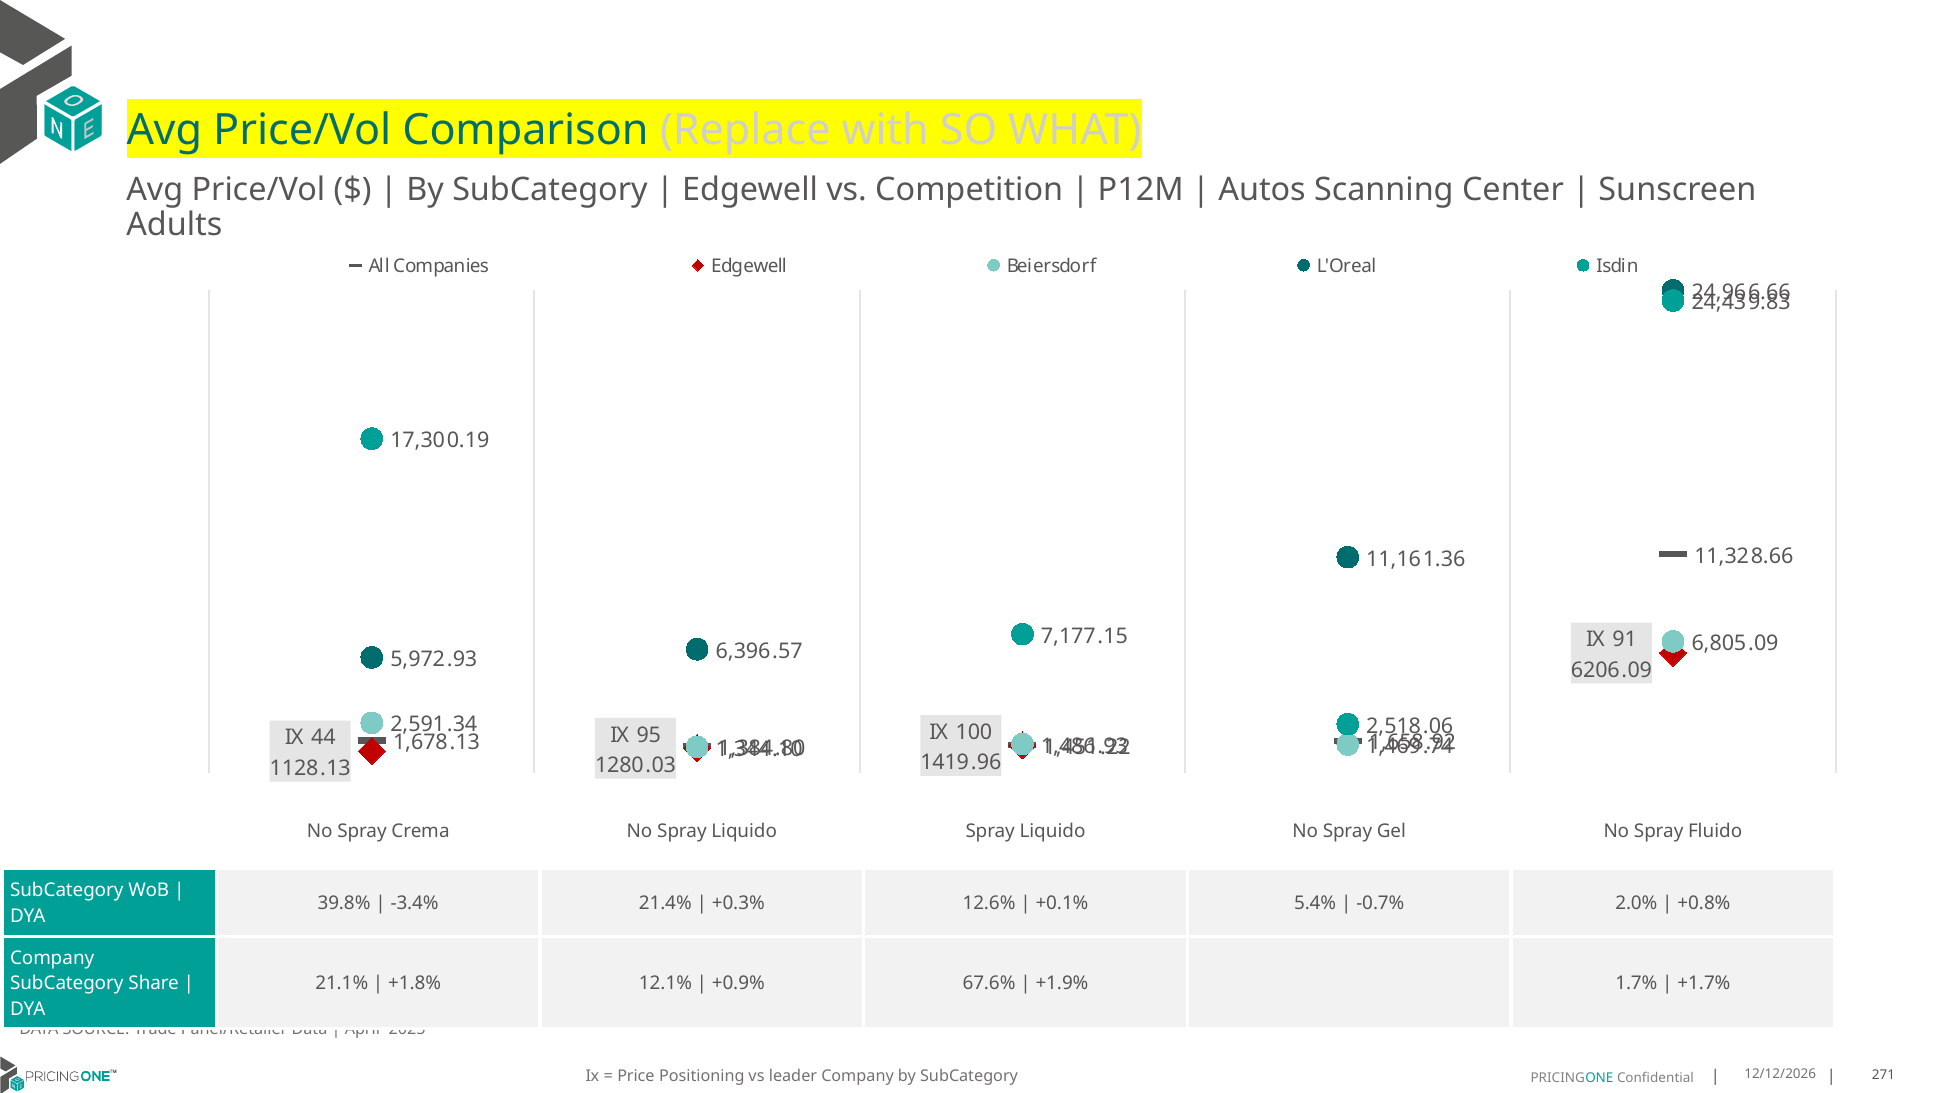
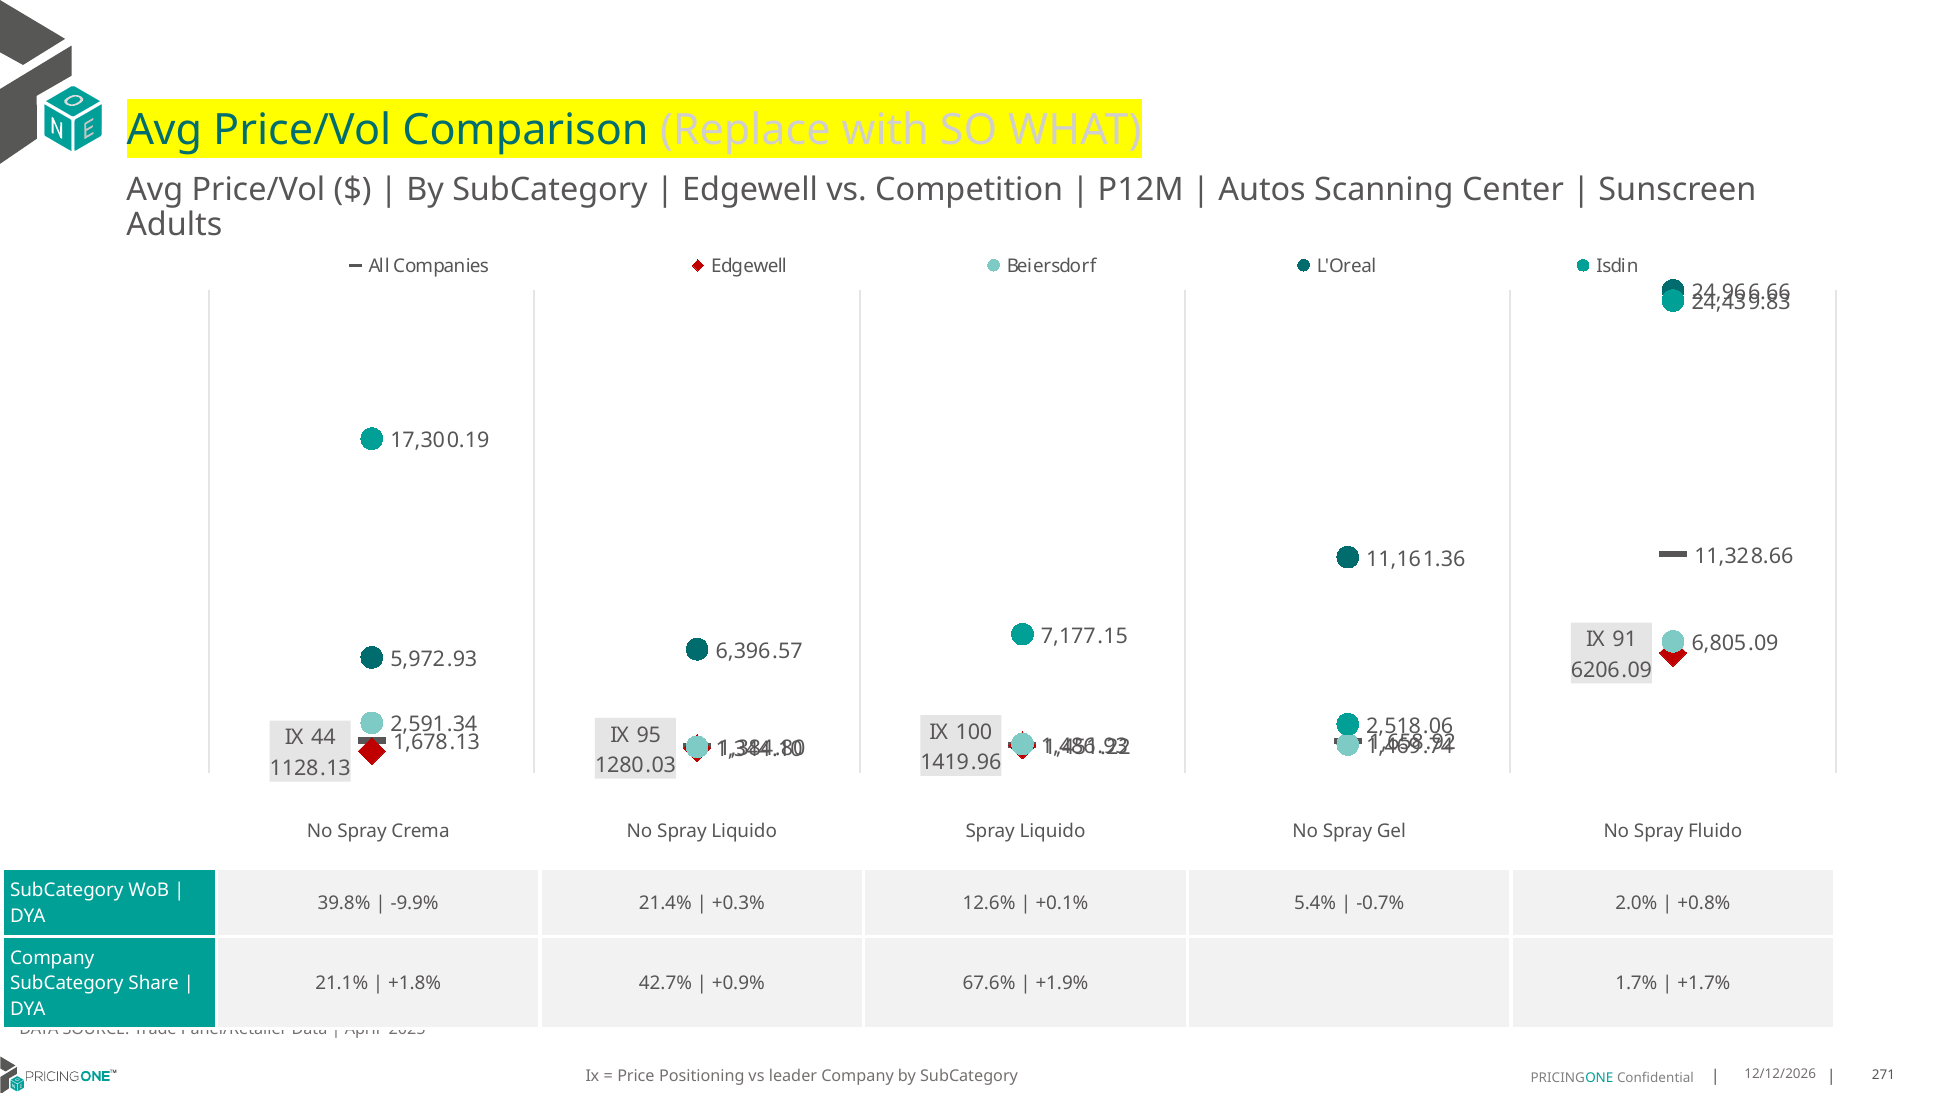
-3.4%: -3.4% -> -9.9% (415, 903)
12.1%: 12.1% -> 42.7% (665, 984)
